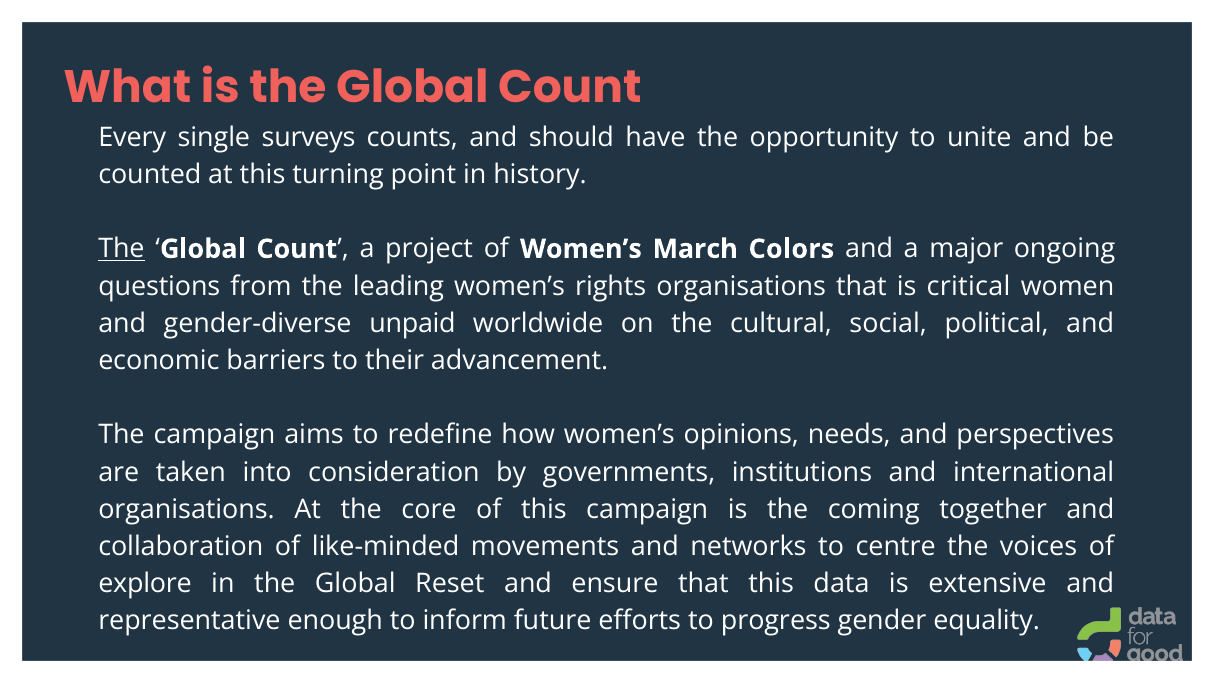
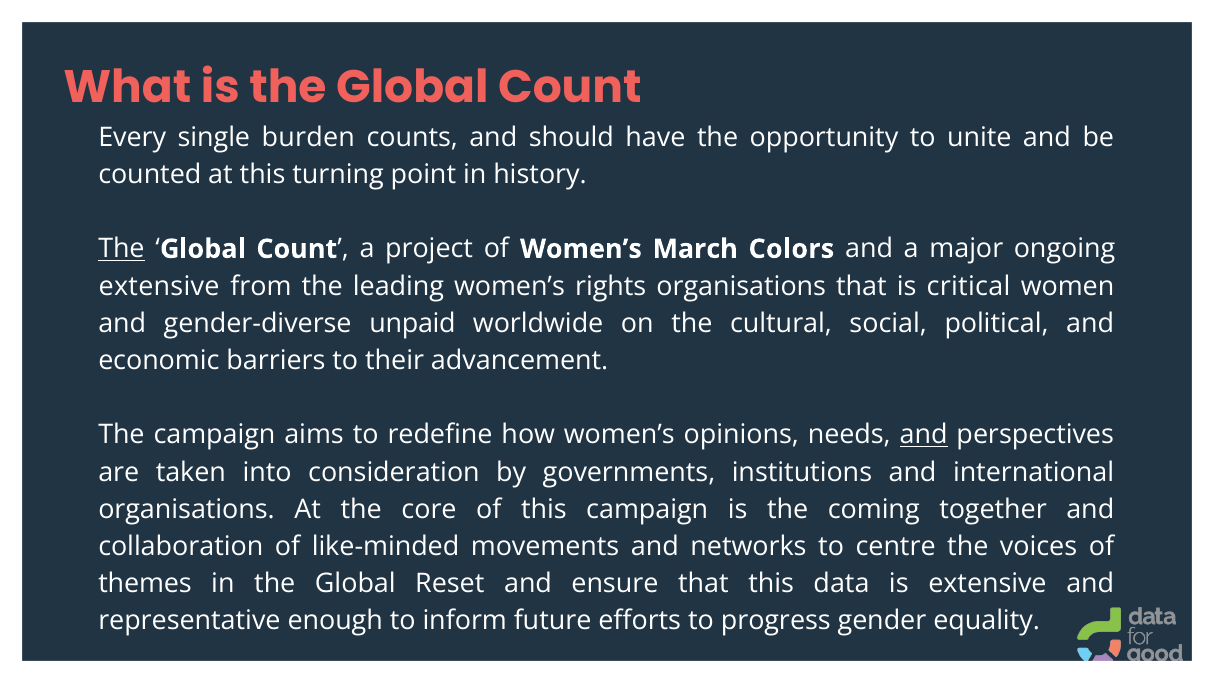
surveys: surveys -> burden (308, 137)
questions: questions -> extensive (159, 286)
and underline: none -> present (924, 435)
explore: explore -> themes (145, 584)
